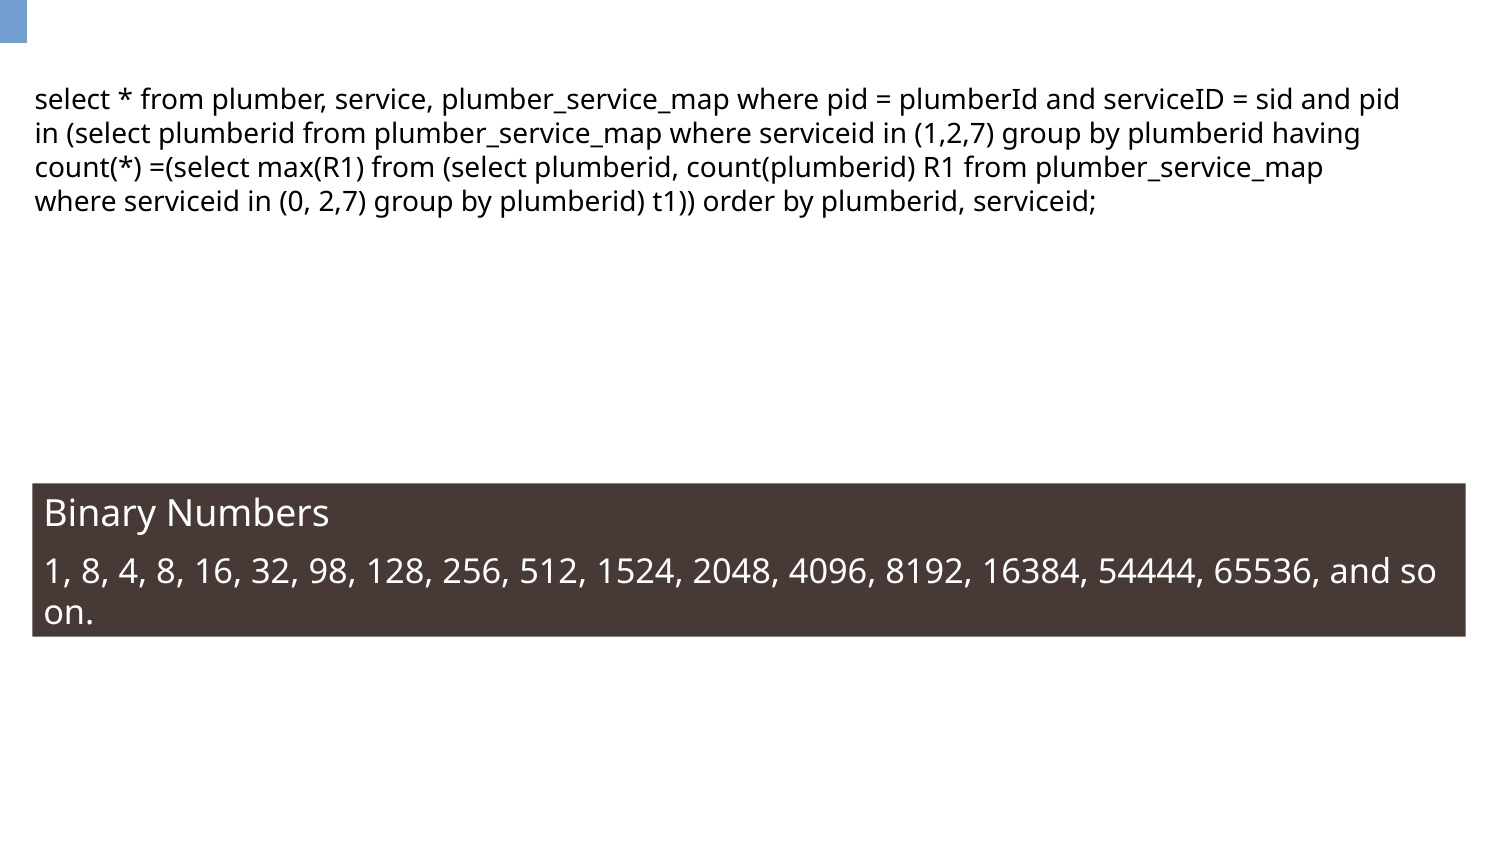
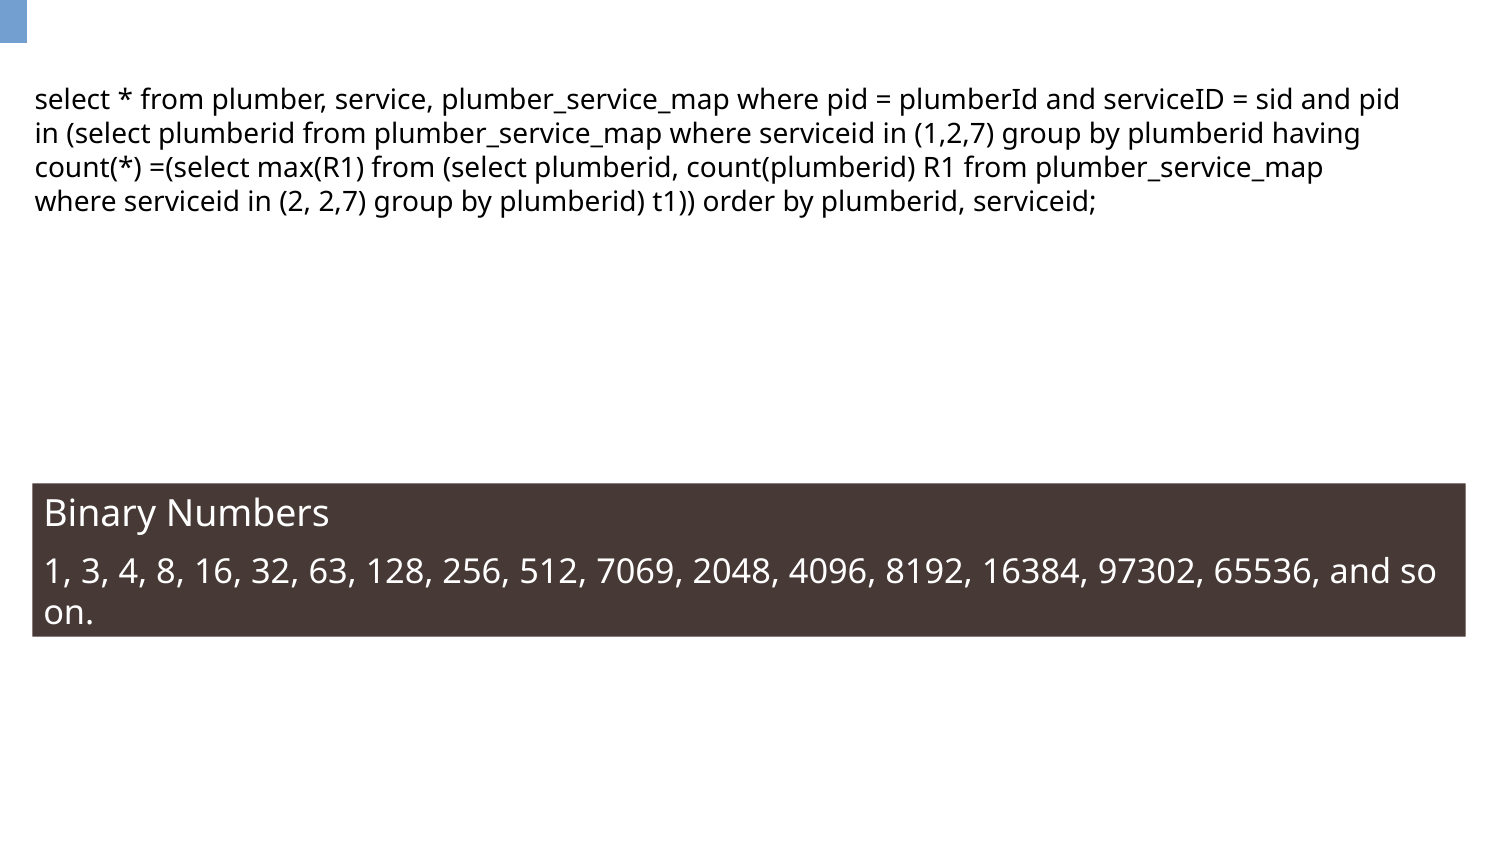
0: 0 -> 2 (295, 202)
1 8: 8 -> 3 (95, 572)
98: 98 -> 63 (333, 572)
1524: 1524 -> 7069 (640, 572)
54444: 54444 -> 97302 (1151, 572)
